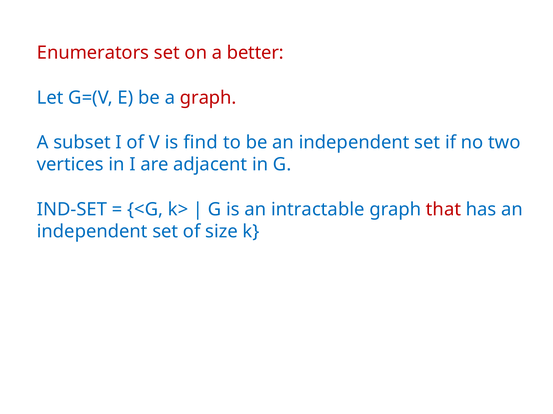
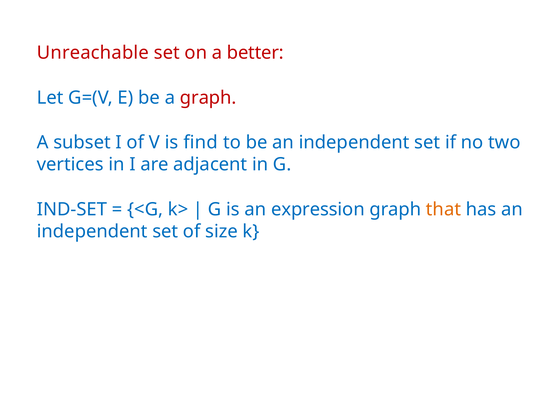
Enumerators: Enumerators -> Unreachable (93, 53)
intractable: intractable -> expression (318, 210)
that colour: red -> orange (443, 210)
